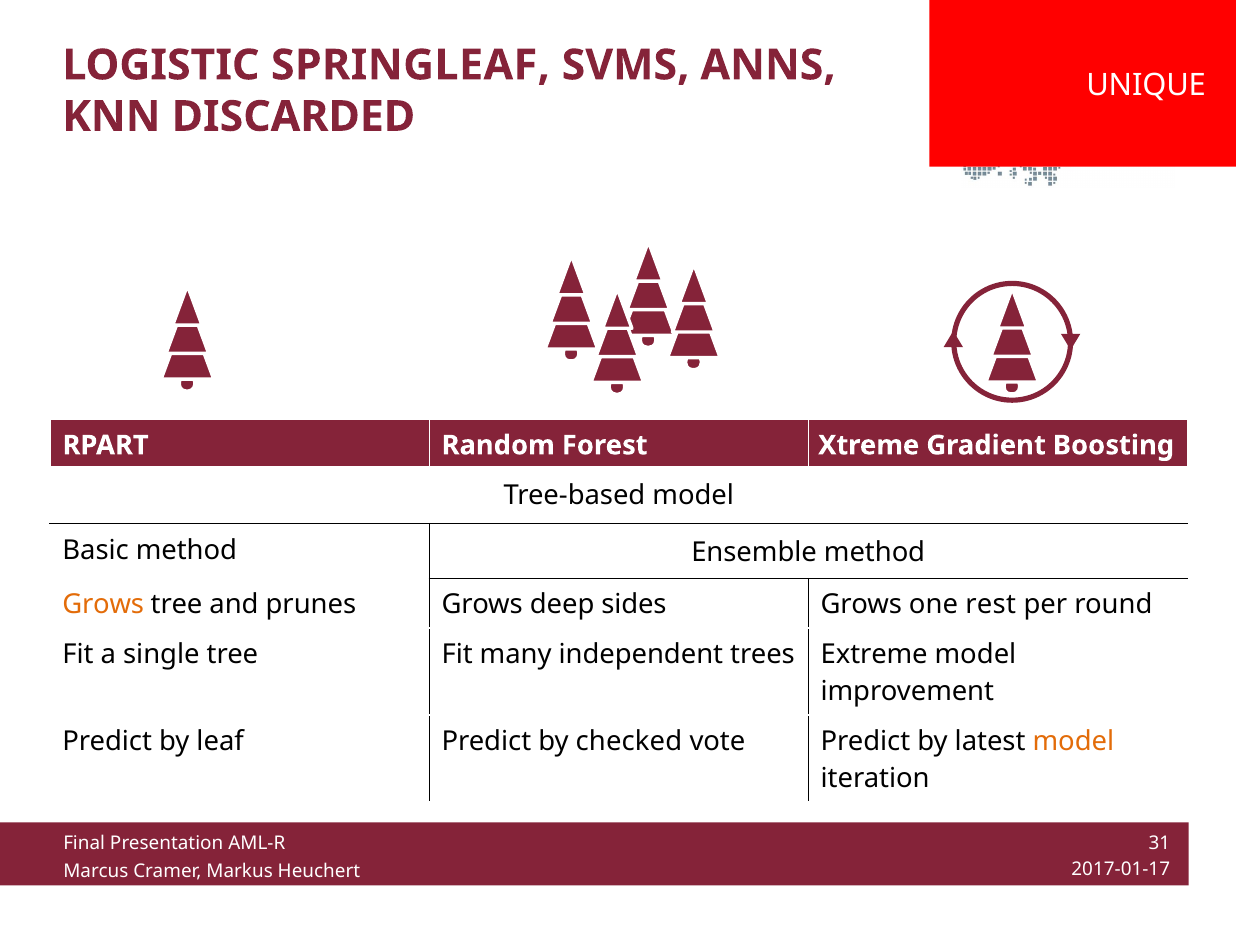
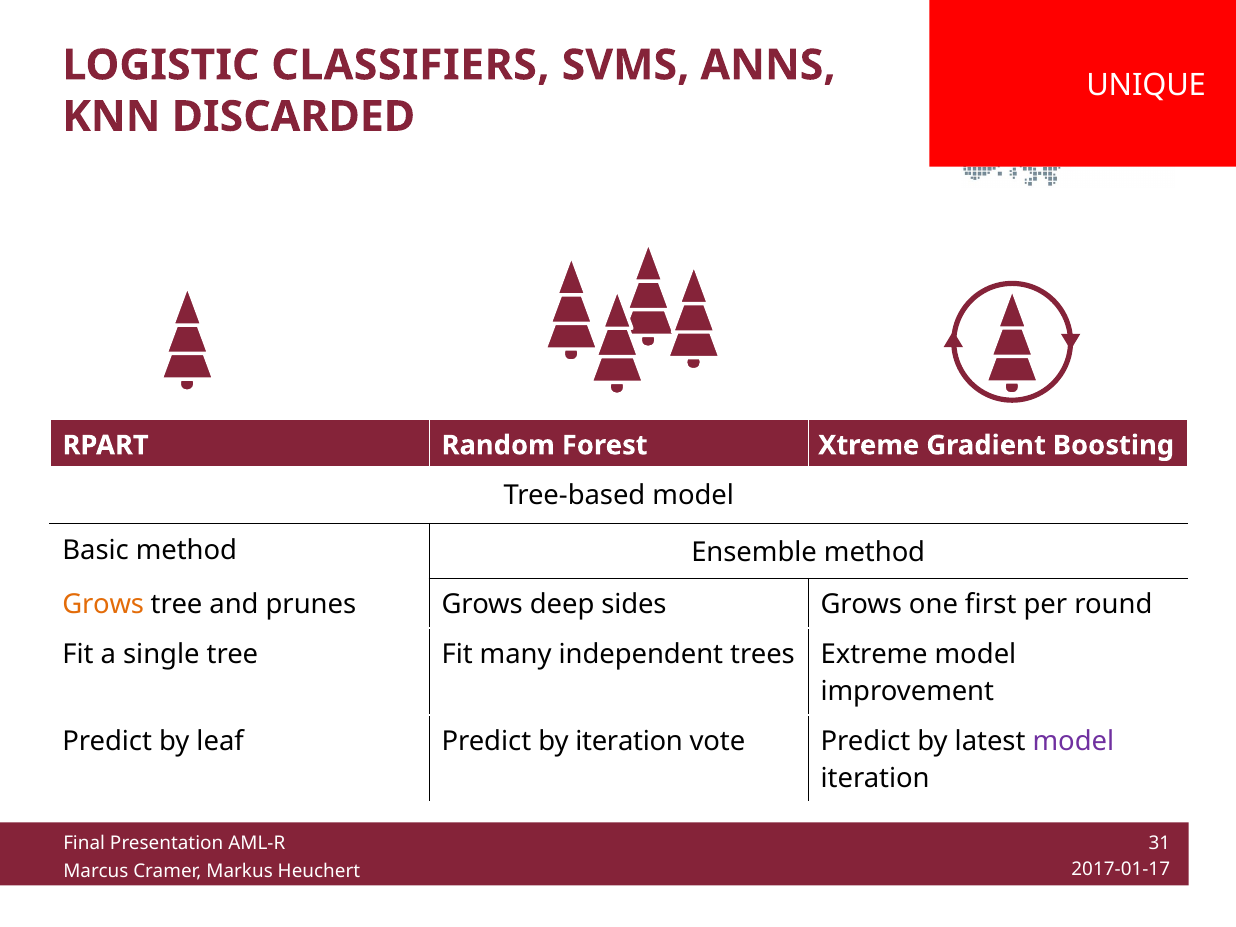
SPRINGLEAF: SPRINGLEAF -> CLASSIFIERS (410, 65)
rest: rest -> first (991, 605)
by checked: checked -> iteration (629, 742)
model colour: orange -> purple (1073, 742)
